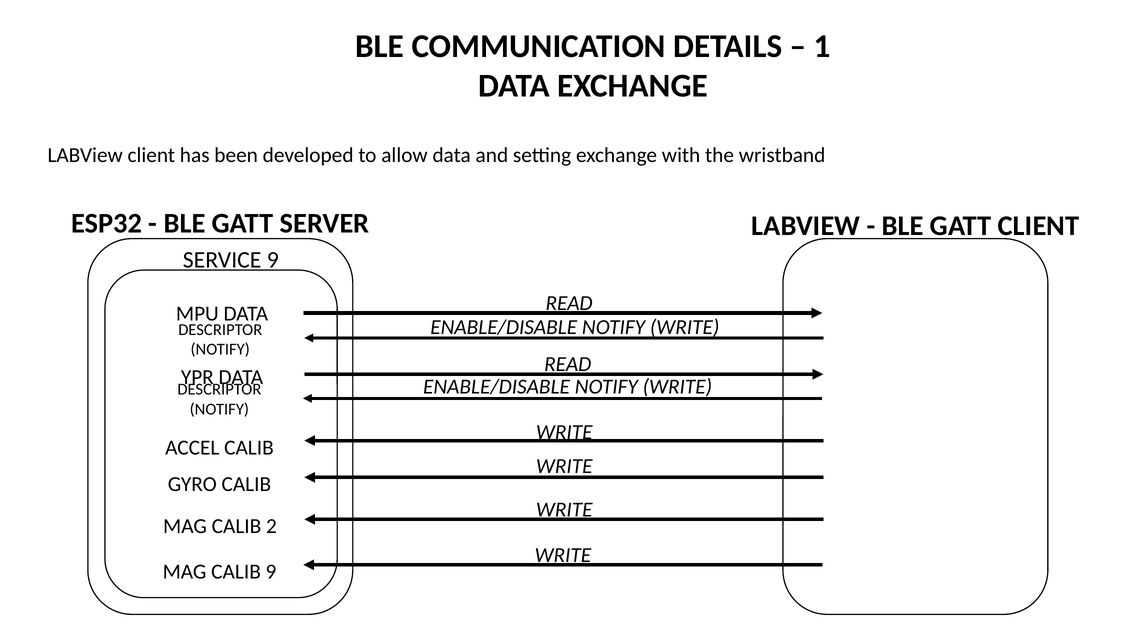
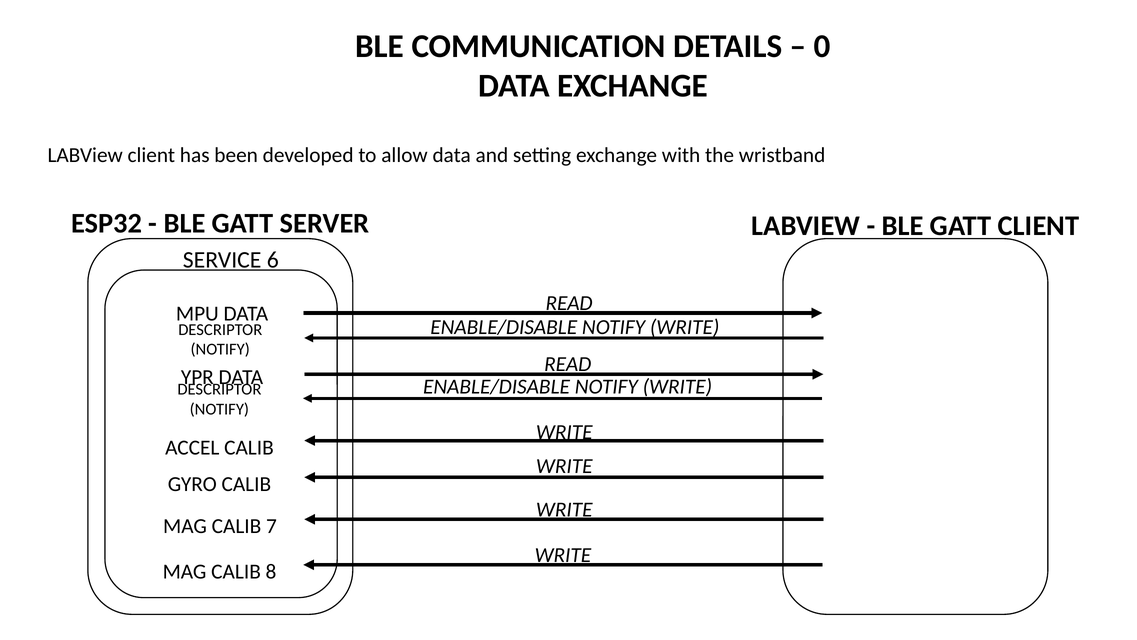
1: 1 -> 0 (822, 46)
SERVICE 9: 9 -> 6 (273, 260)
2: 2 -> 7 (271, 526)
CALIB 9: 9 -> 8 (271, 571)
